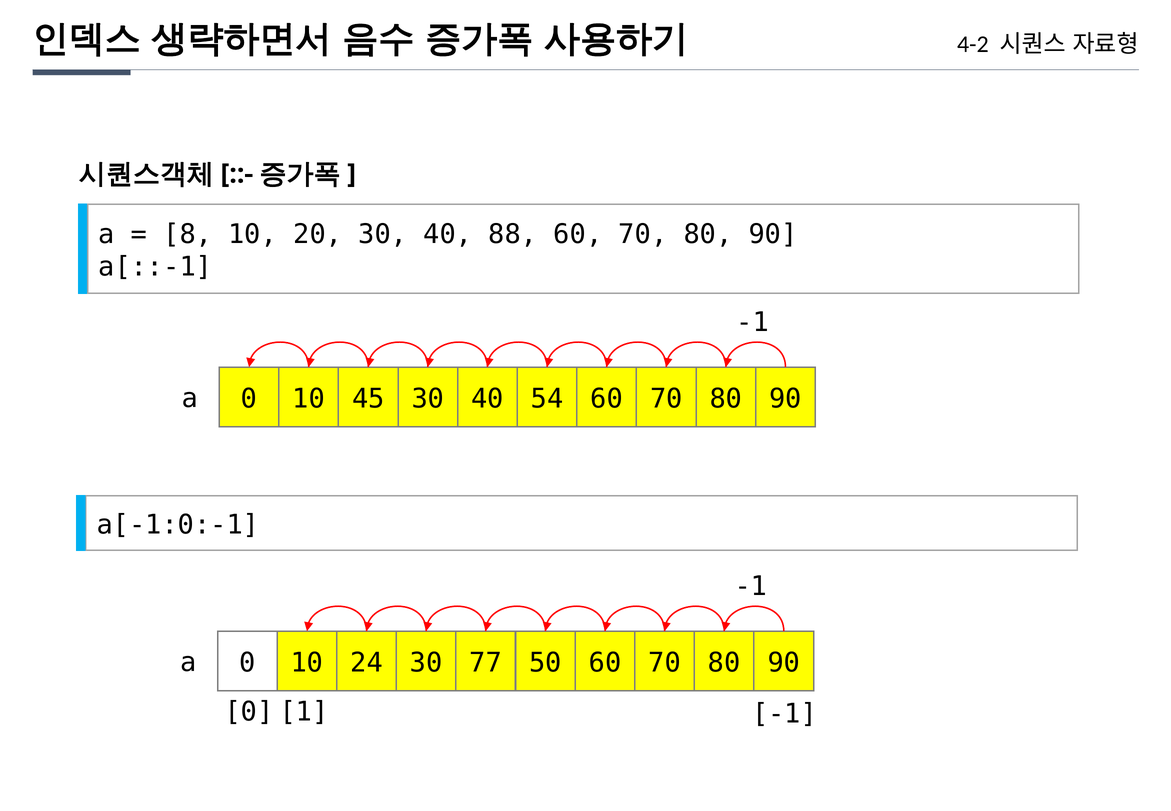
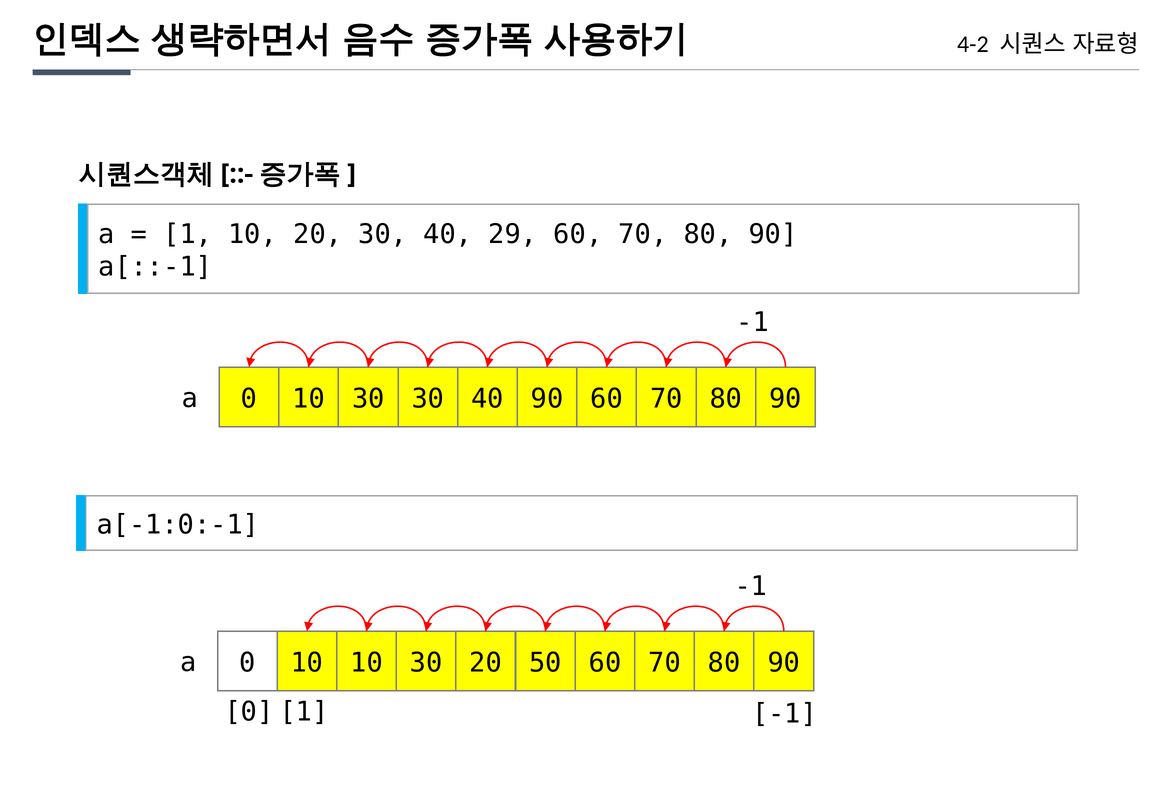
8: 8 -> 1 (188, 234)
88: 88 -> 29 (513, 234)
0 10 45: 45 -> 30 (368, 399)
40 54: 54 -> 90 (547, 399)
10 24: 24 -> 10 (367, 663)
30 77: 77 -> 20 (486, 663)
